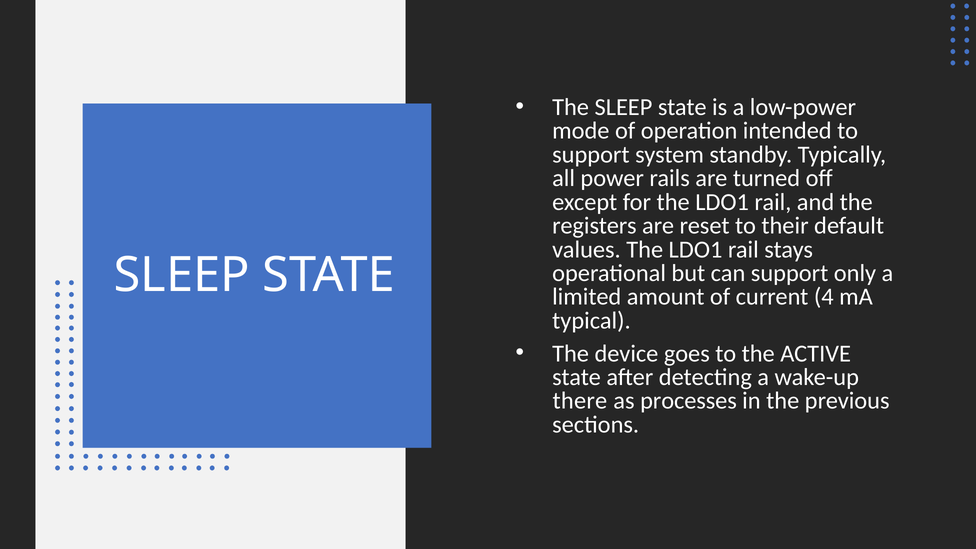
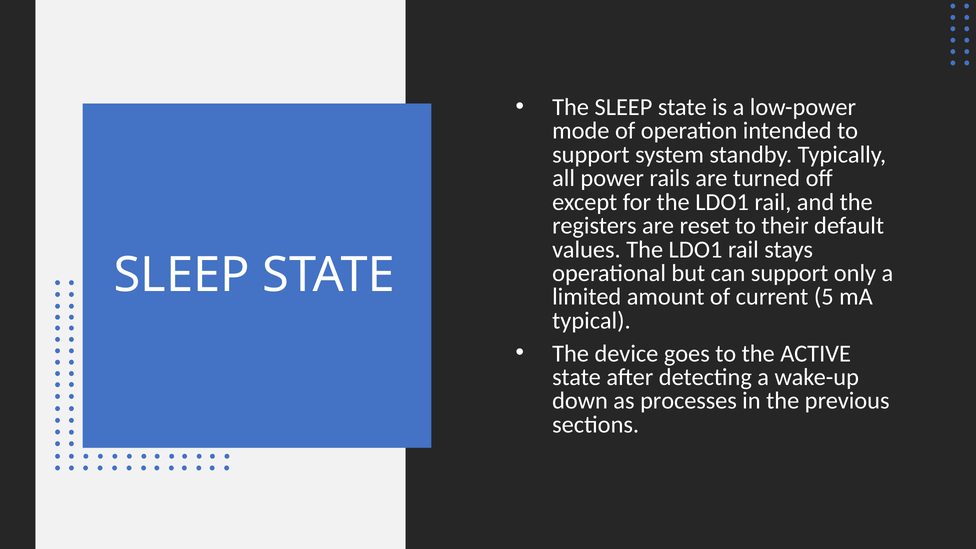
4: 4 -> 5 (824, 297)
there: there -> down (580, 401)
